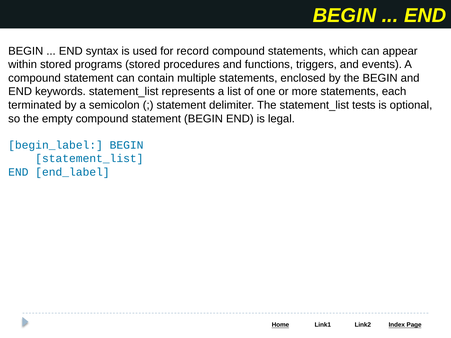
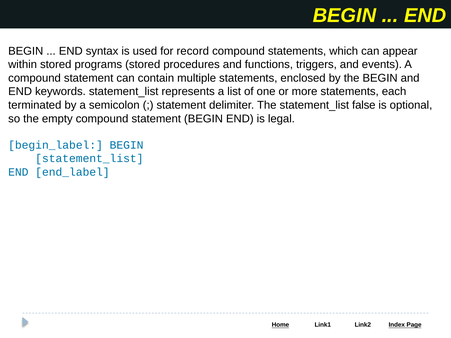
tests: tests -> false (364, 105)
